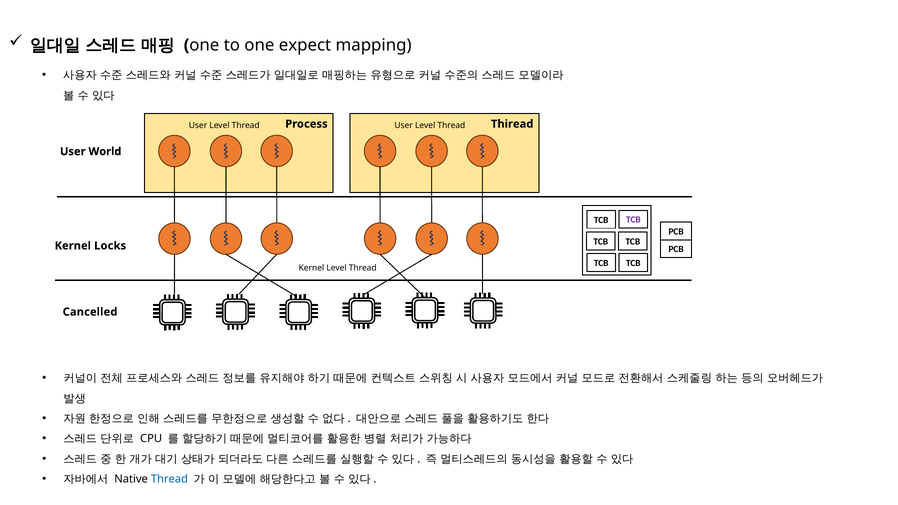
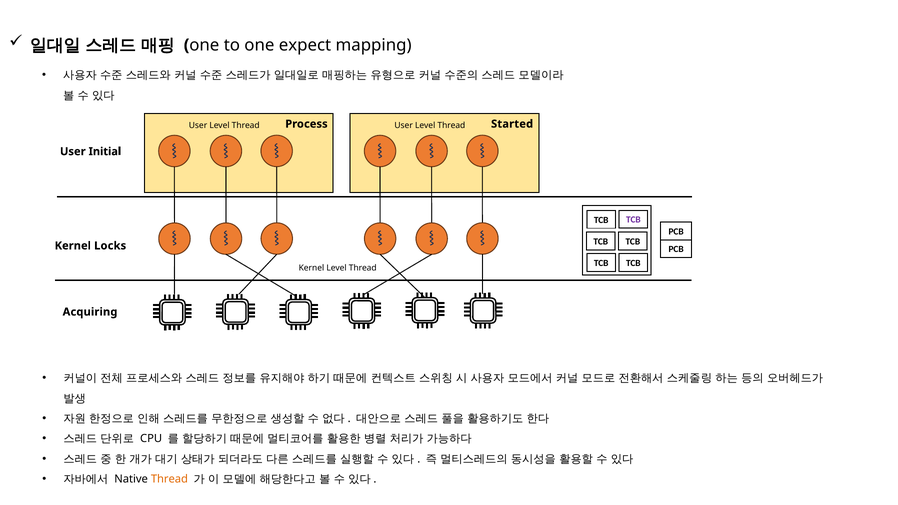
Thiread: Thiread -> Started (512, 124)
World: World -> Initial (105, 152)
Cancelled: Cancelled -> Acquiring (90, 312)
Thread colour: blue -> orange (169, 479)
